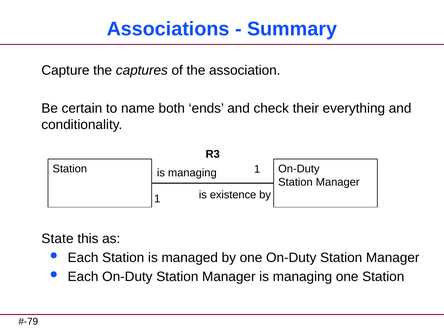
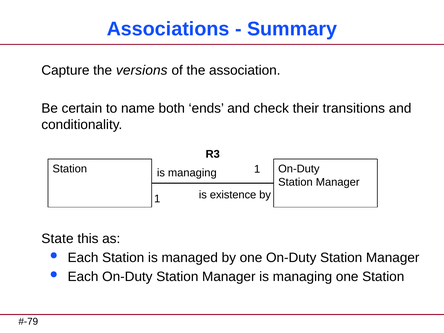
captures: captures -> versions (142, 70)
everything: everything -> transitions (354, 108)
